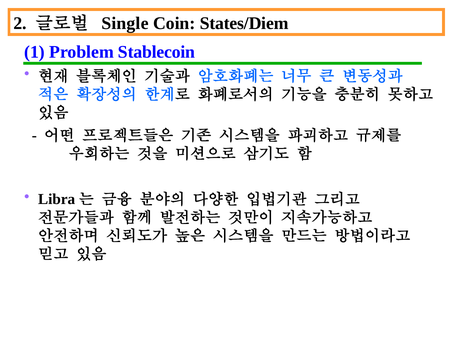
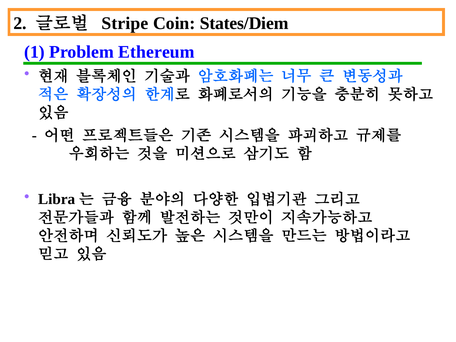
Single: Single -> Stripe (125, 23)
Stablecoin: Stablecoin -> Ethereum (156, 52)
